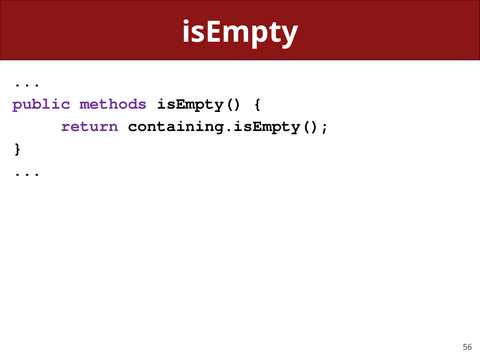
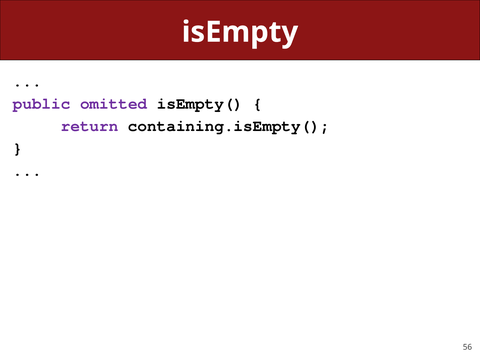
methods: methods -> omitted (114, 104)
